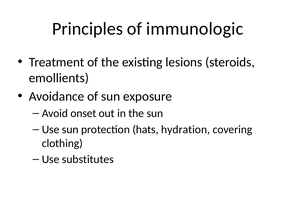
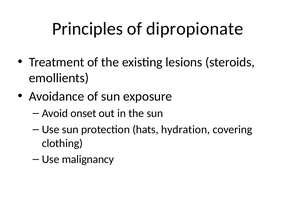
immunologic: immunologic -> dipropionate (195, 29)
substitutes: substitutes -> malignancy (88, 159)
